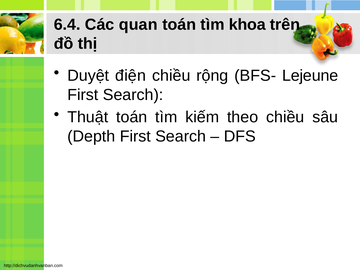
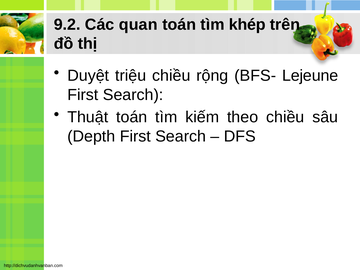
6.4: 6.4 -> 9.2 (67, 25)
khoa: khoa -> khép (247, 25)
điện: điện -> triệu (131, 76)
